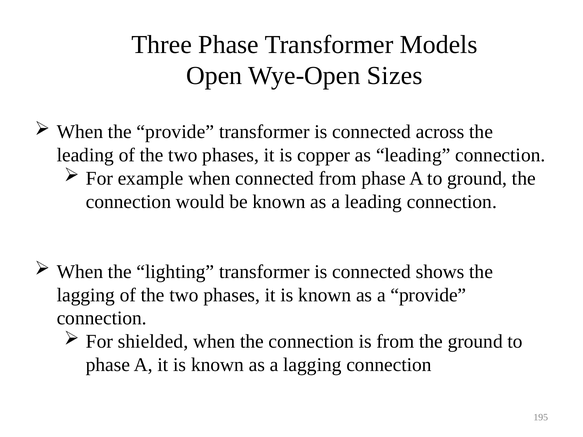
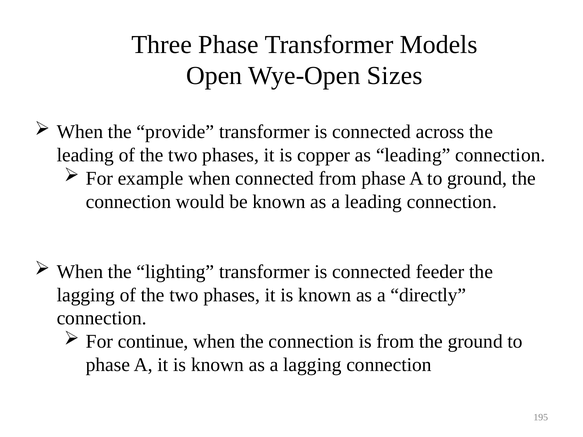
shows: shows -> feeder (440, 272)
a provide: provide -> directly (428, 295)
shielded: shielded -> continue (153, 342)
